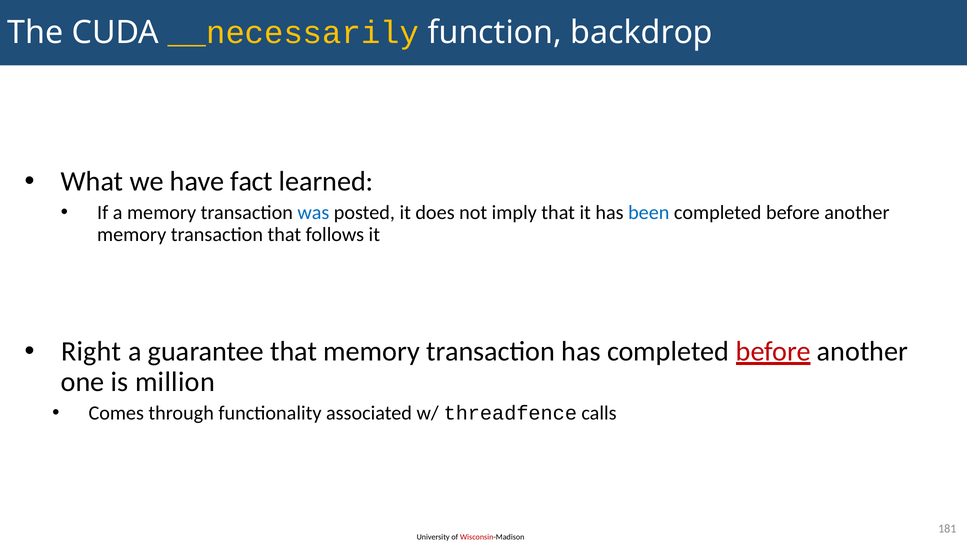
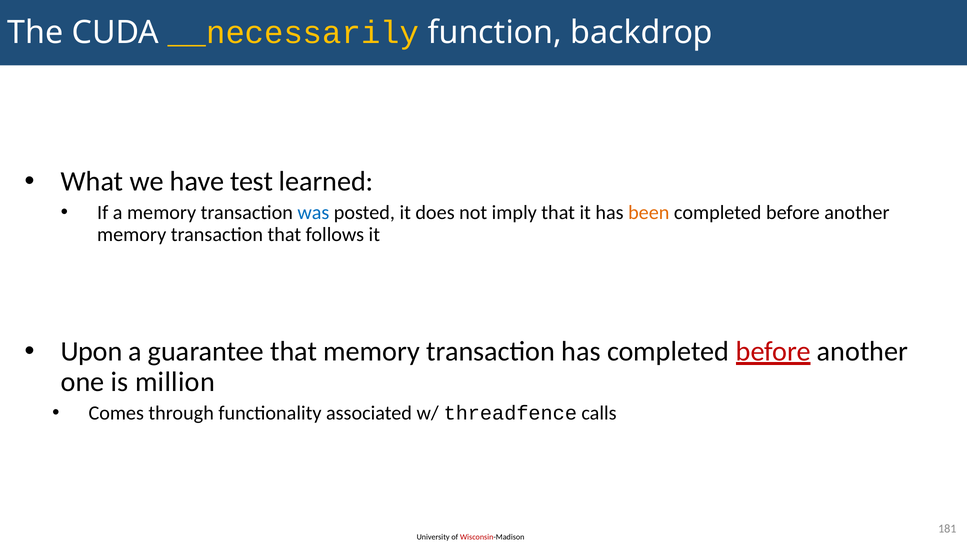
fact: fact -> test (252, 181)
been colour: blue -> orange (649, 213)
Right: Right -> Upon (91, 351)
